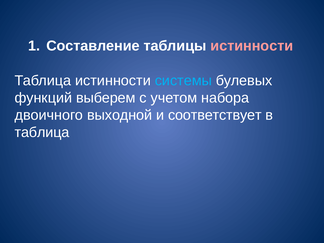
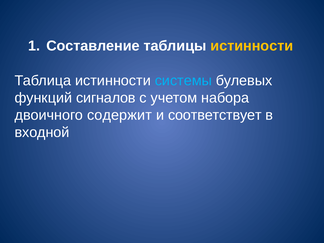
истинности colour: pink -> yellow (252, 46)
выберем: выберем -> сигналов (106, 98)
выходной: выходной -> содержит (119, 115)
таблица: таблица -> входной (42, 132)
